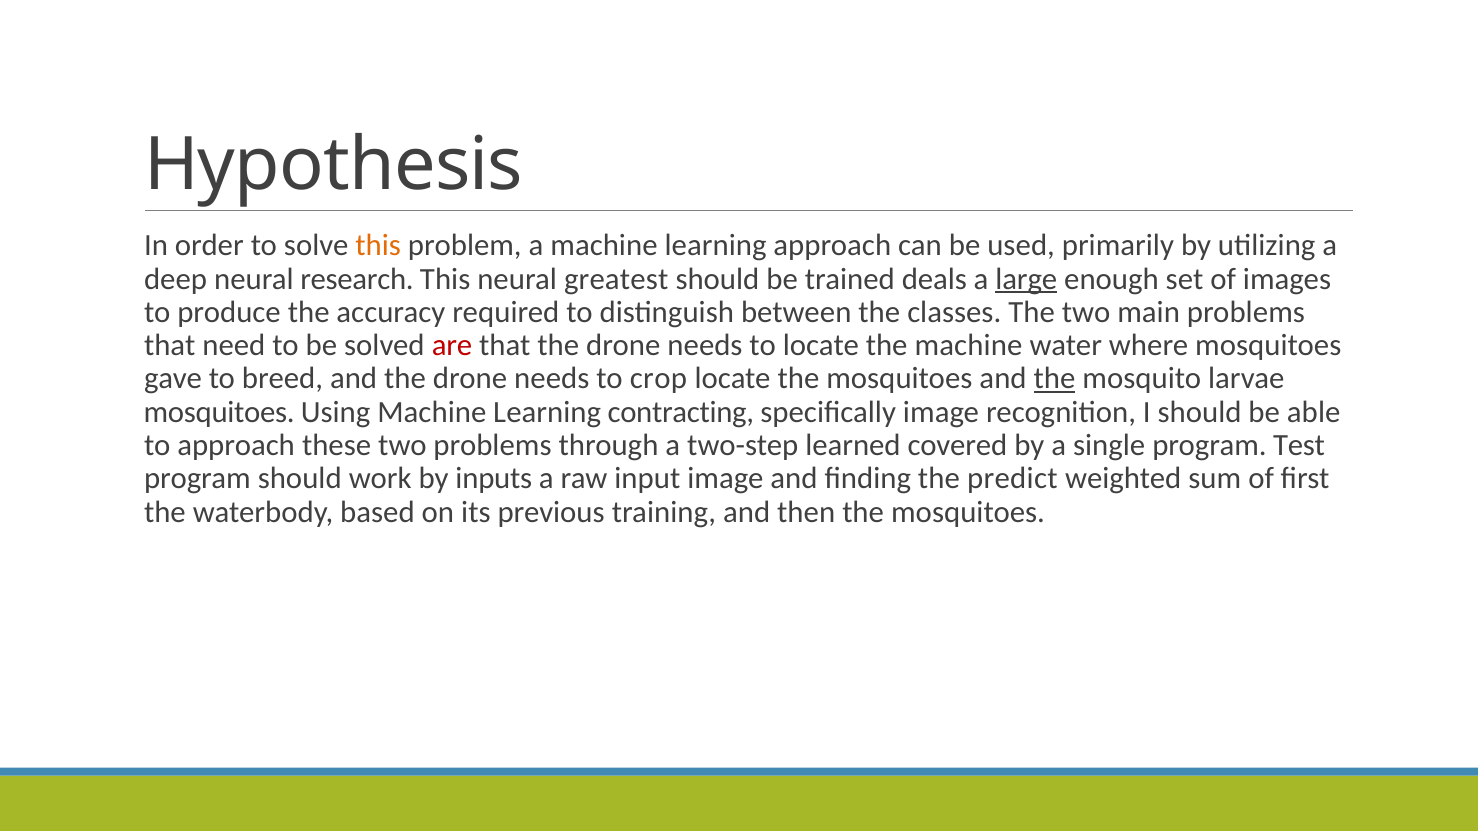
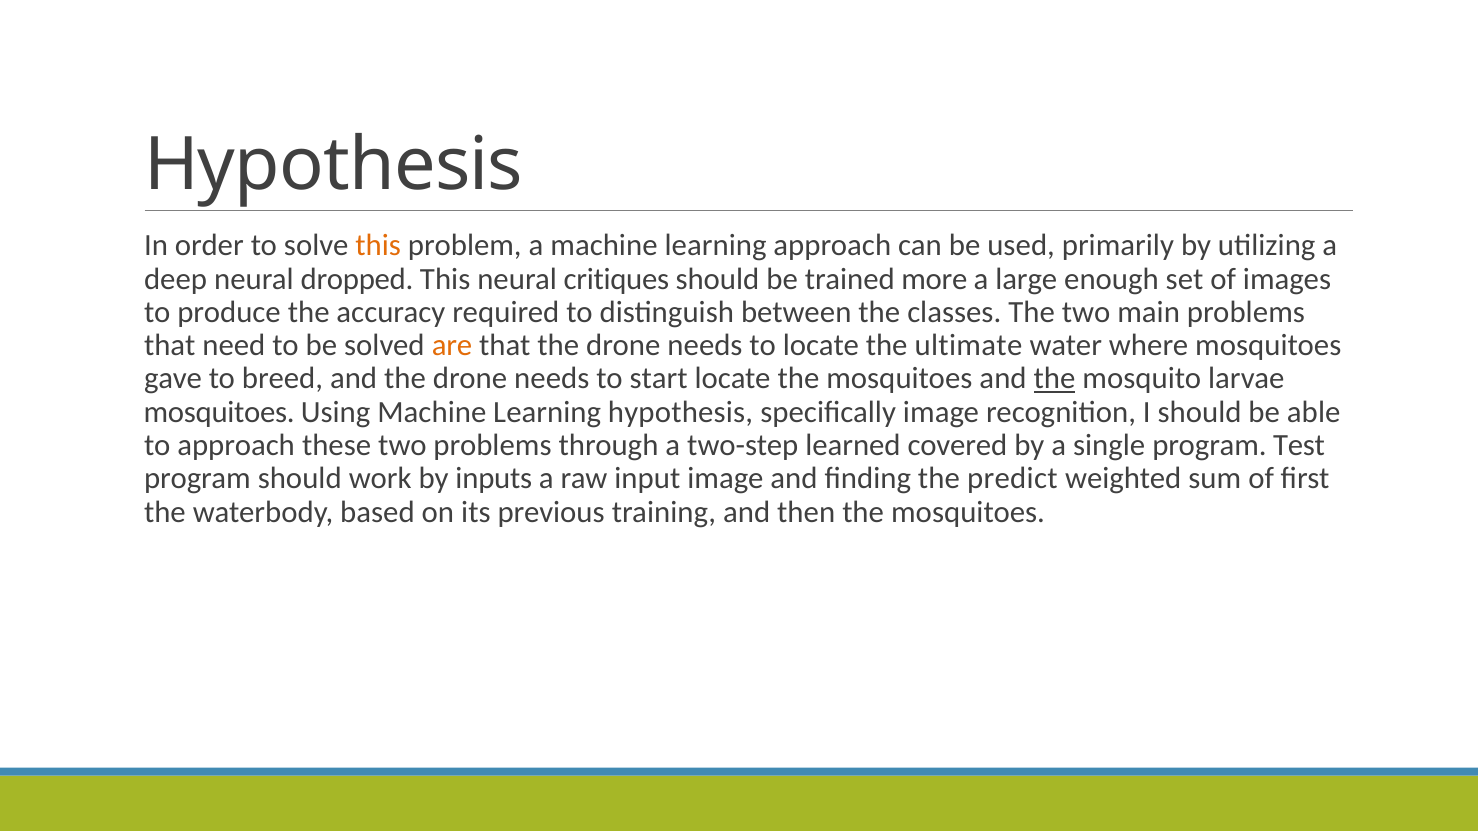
research: research -> dropped (357, 279)
greatest: greatest -> critiques (616, 279)
deals: deals -> more (934, 279)
large underline: present -> none (1026, 279)
are colour: red -> orange (452, 346)
the machine: machine -> ultimate (968, 346)
crop: crop -> start (659, 379)
Learning contracting: contracting -> hypothesis (681, 412)
